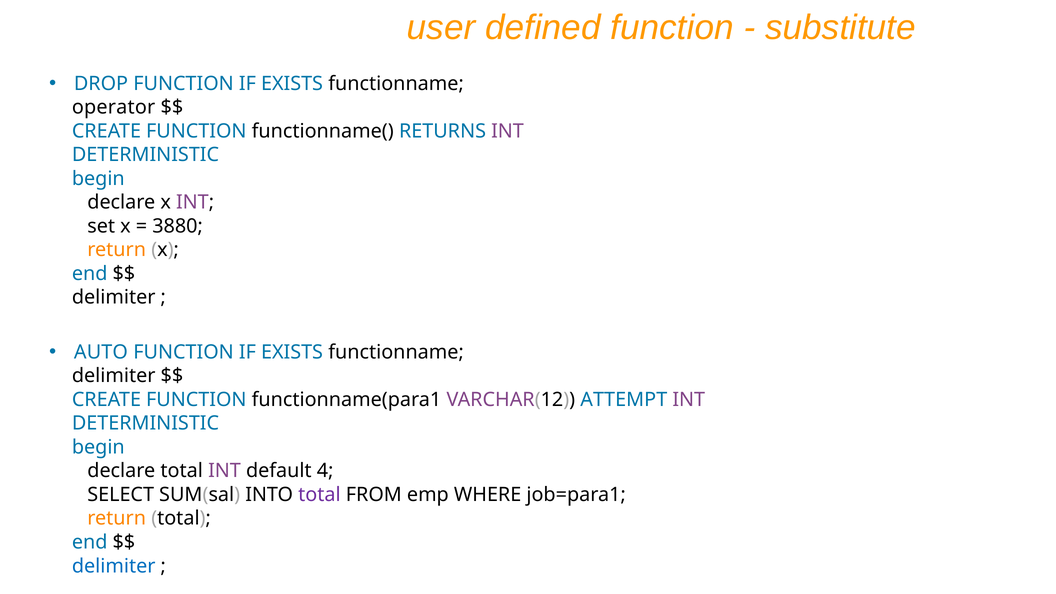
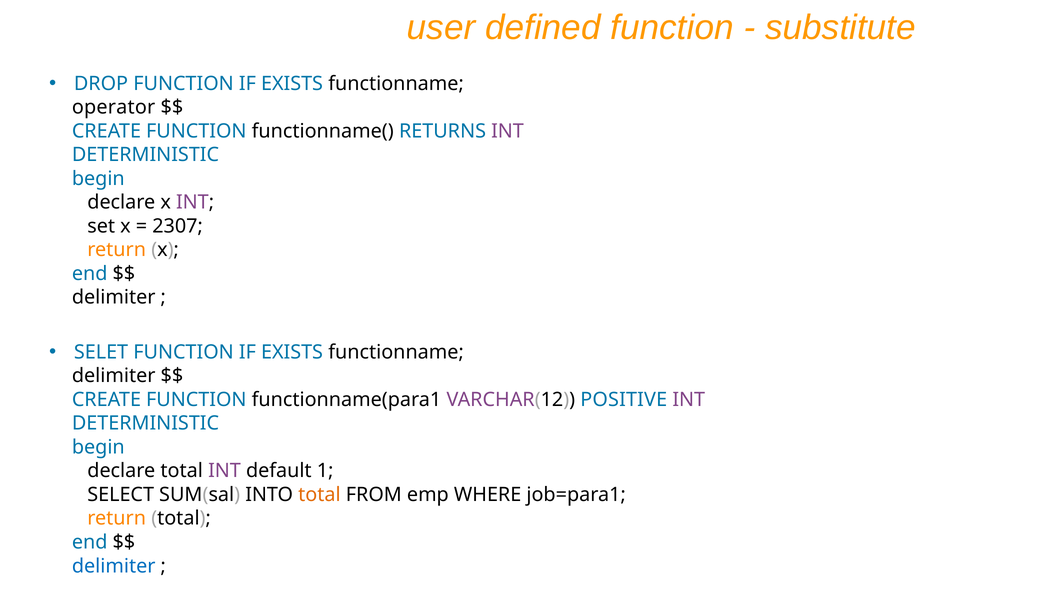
3880: 3880 -> 2307 (178, 226)
AUTO: AUTO -> SELET (101, 352)
ATTEMPT: ATTEMPT -> POSITIVE (624, 400)
4: 4 -> 1 (325, 471)
total colour: purple -> orange (319, 495)
